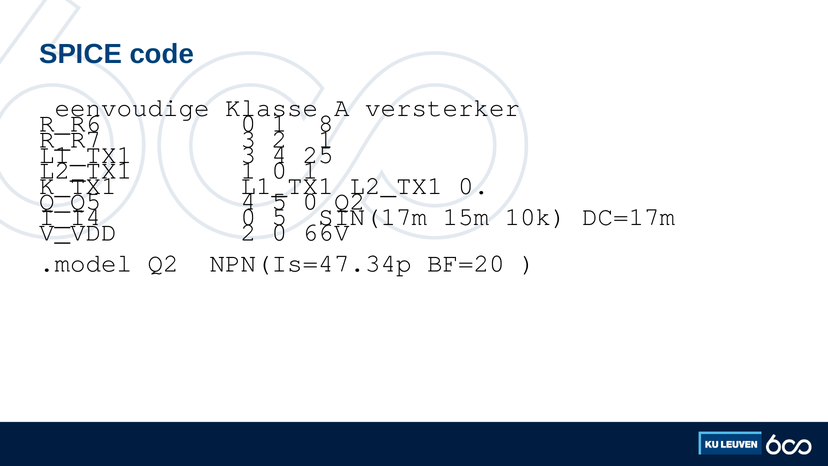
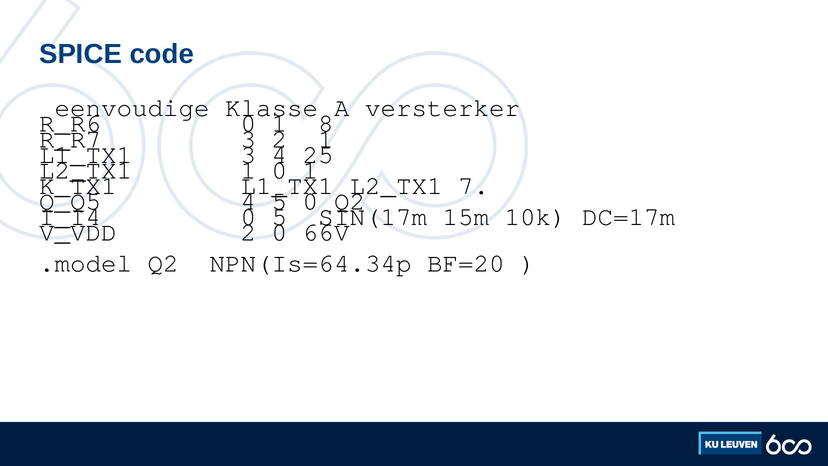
L2_TX1 0: 0 -> 7 (474, 185)
NPN(Is=47.34p: NPN(Is=47.34p -> NPN(Is=64.34p (311, 263)
